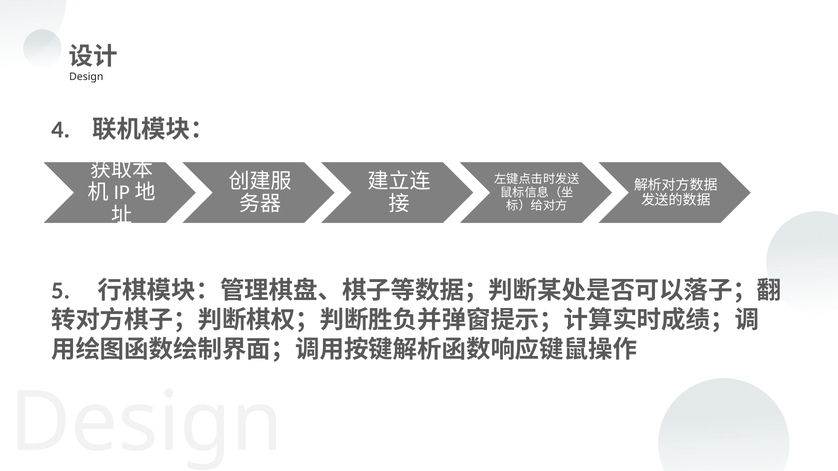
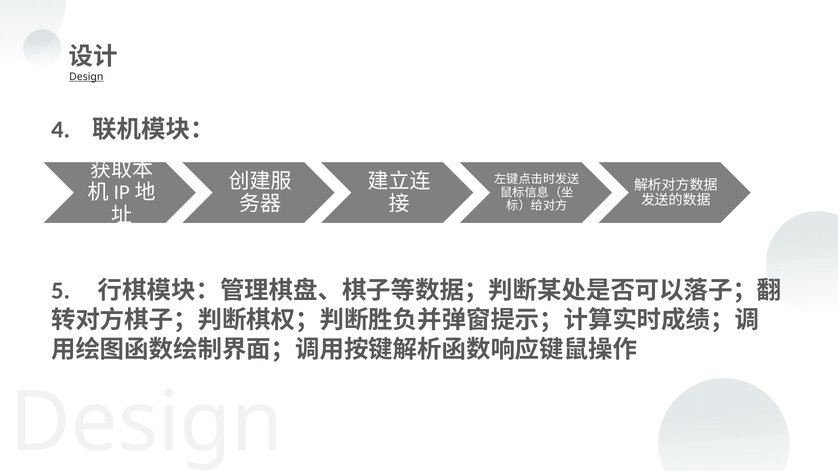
Design underline: none -> present (86, 77)
